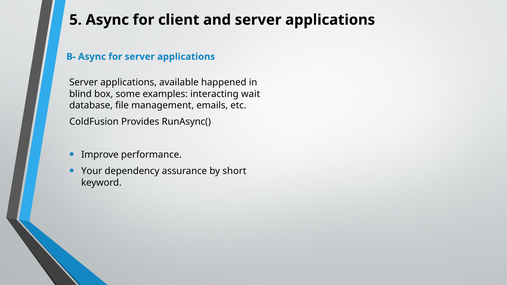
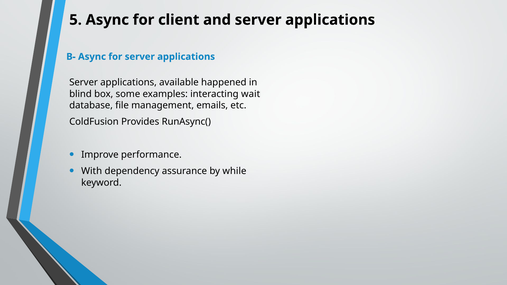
Your: Your -> With (92, 171)
short: short -> while (234, 171)
